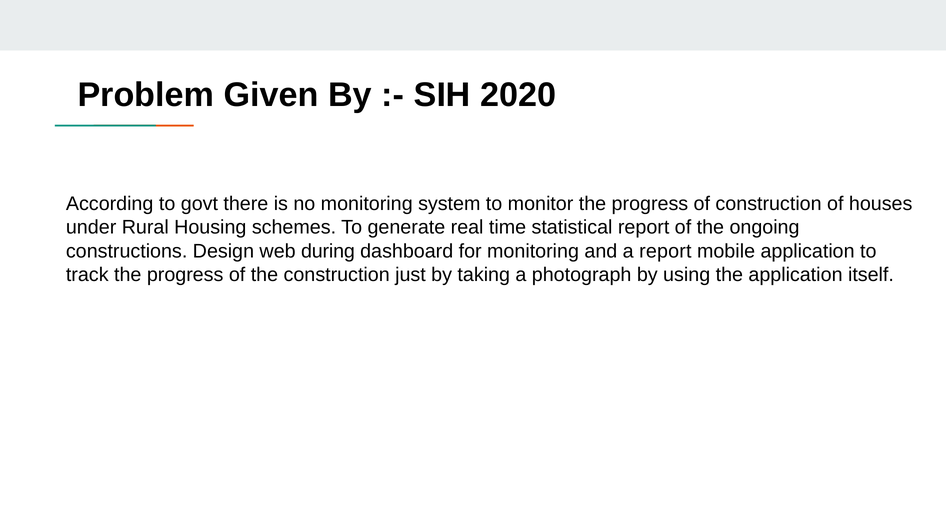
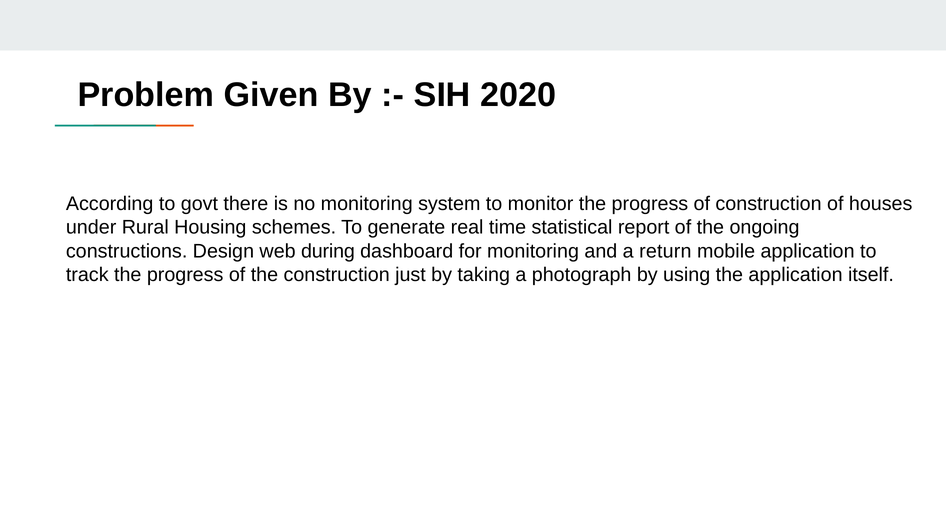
a report: report -> return (665, 251)
